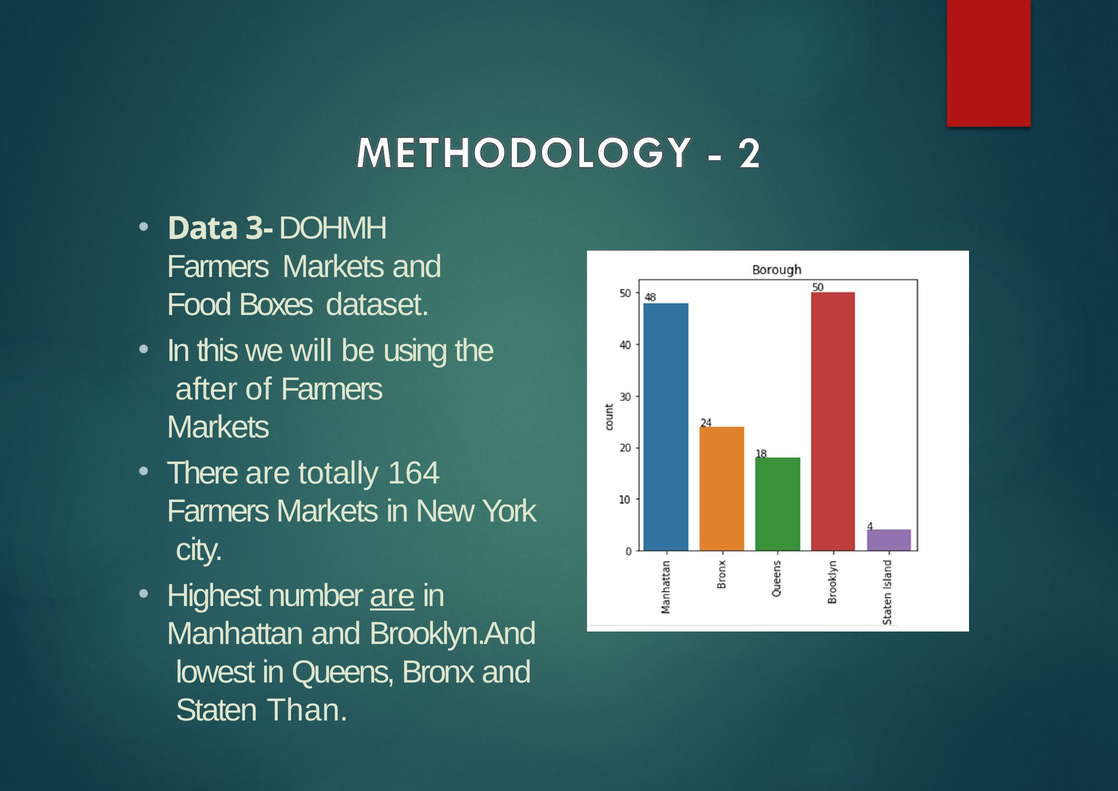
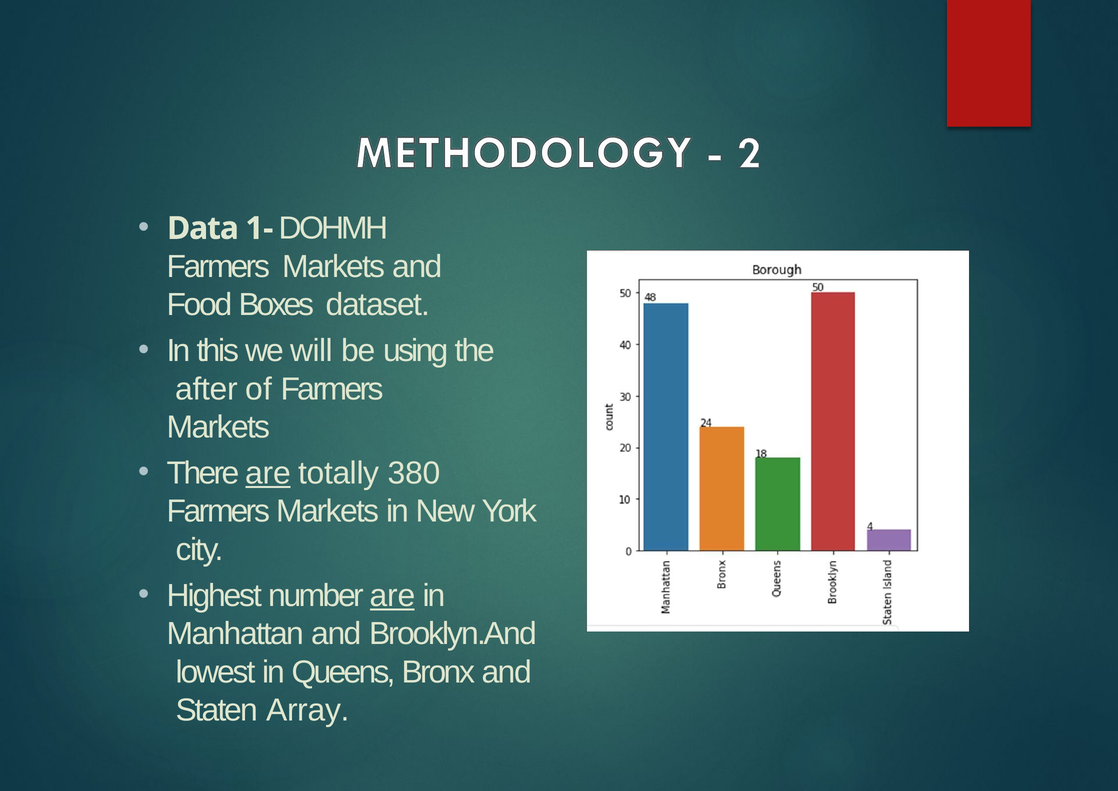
3-: 3- -> 1- (259, 228)
are underline: none -> present (268, 473)
164: 164 -> 380 (414, 473)
Than: Than -> Array (308, 710)
